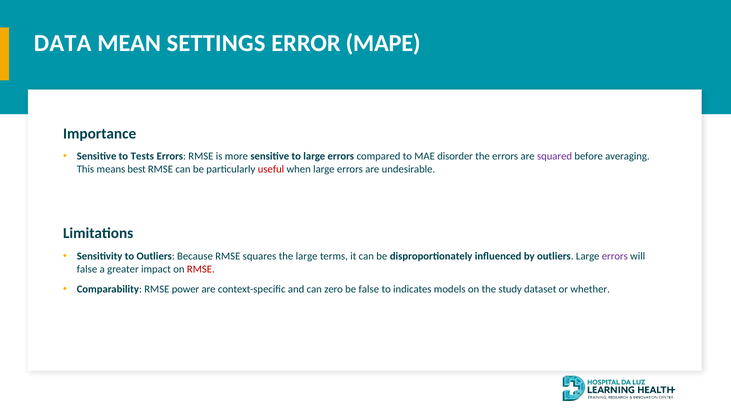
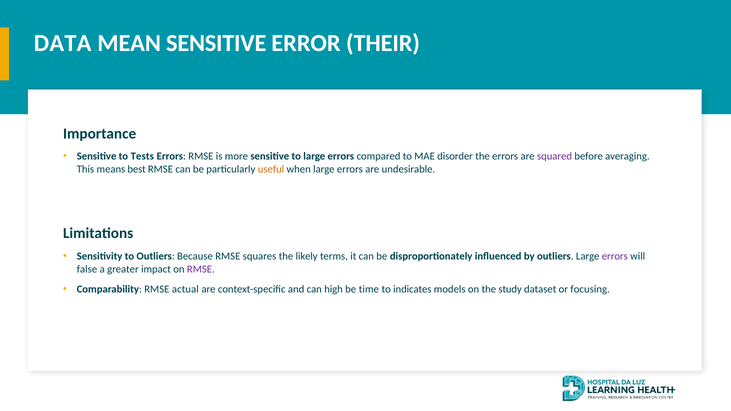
MEAN SETTINGS: SETTINGS -> SENSITIVE (216, 43)
MAPE: MAPE -> THEIR (383, 43)
useful colour: red -> orange (271, 169)
the large: large -> likely (307, 256)
RMSE colour: red -> purple (201, 269)
power: power -> actual (185, 290)
zero: zero -> high (334, 290)
be false: false -> time (369, 290)
whether: whether -> focusing (590, 290)
